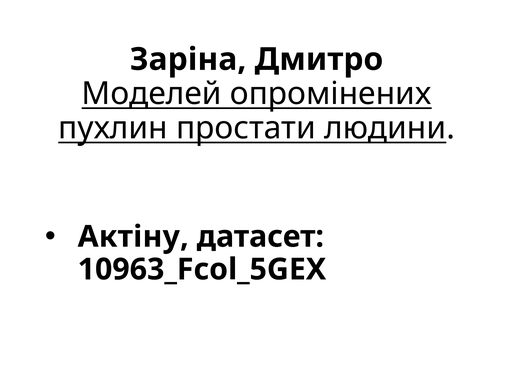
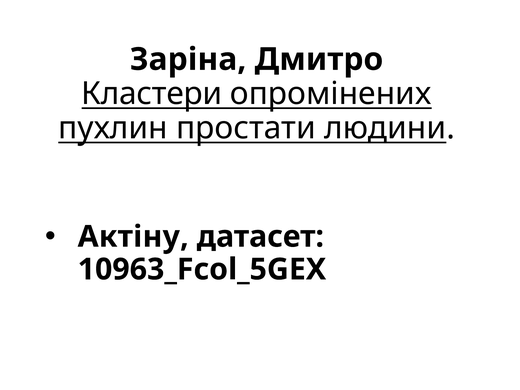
Моделей: Моделей -> Кластери (152, 94)
